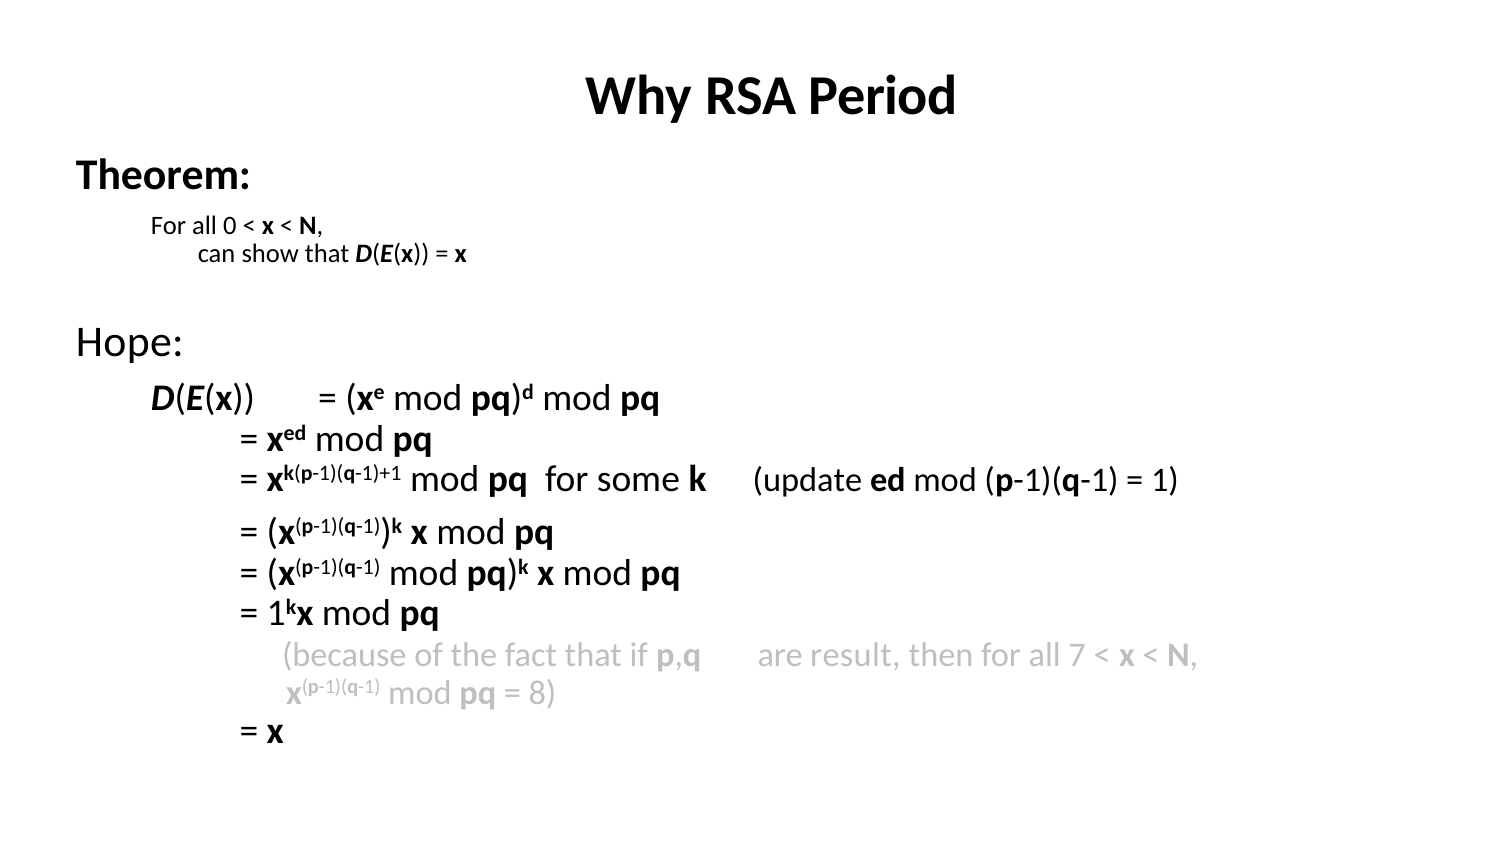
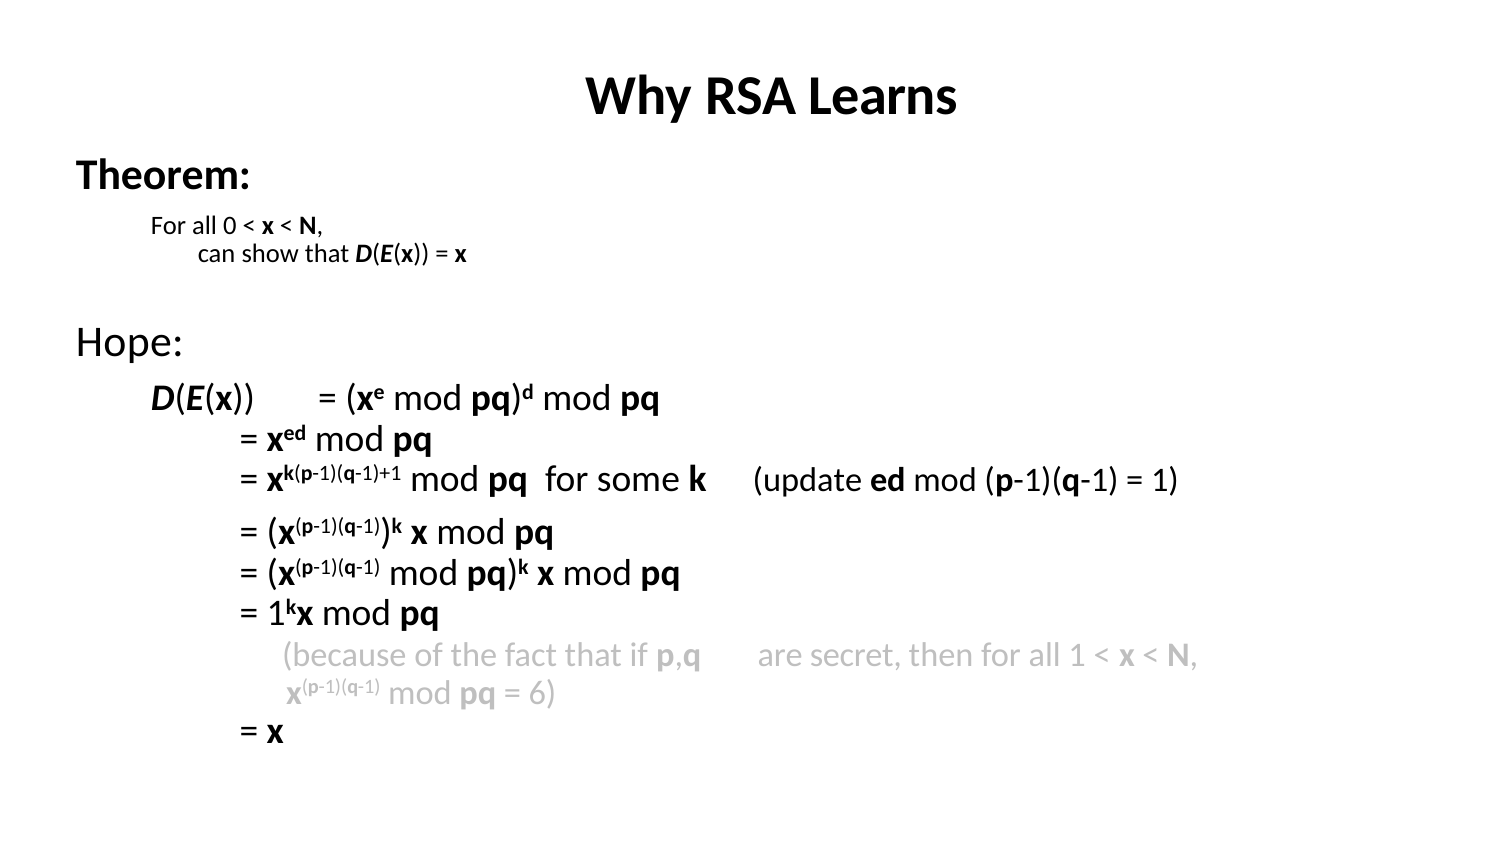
Period: Period -> Learns (883, 96)
result: result -> secret (856, 655)
all 7: 7 -> 1 (1077, 655)
8: 8 -> 6 (542, 693)
